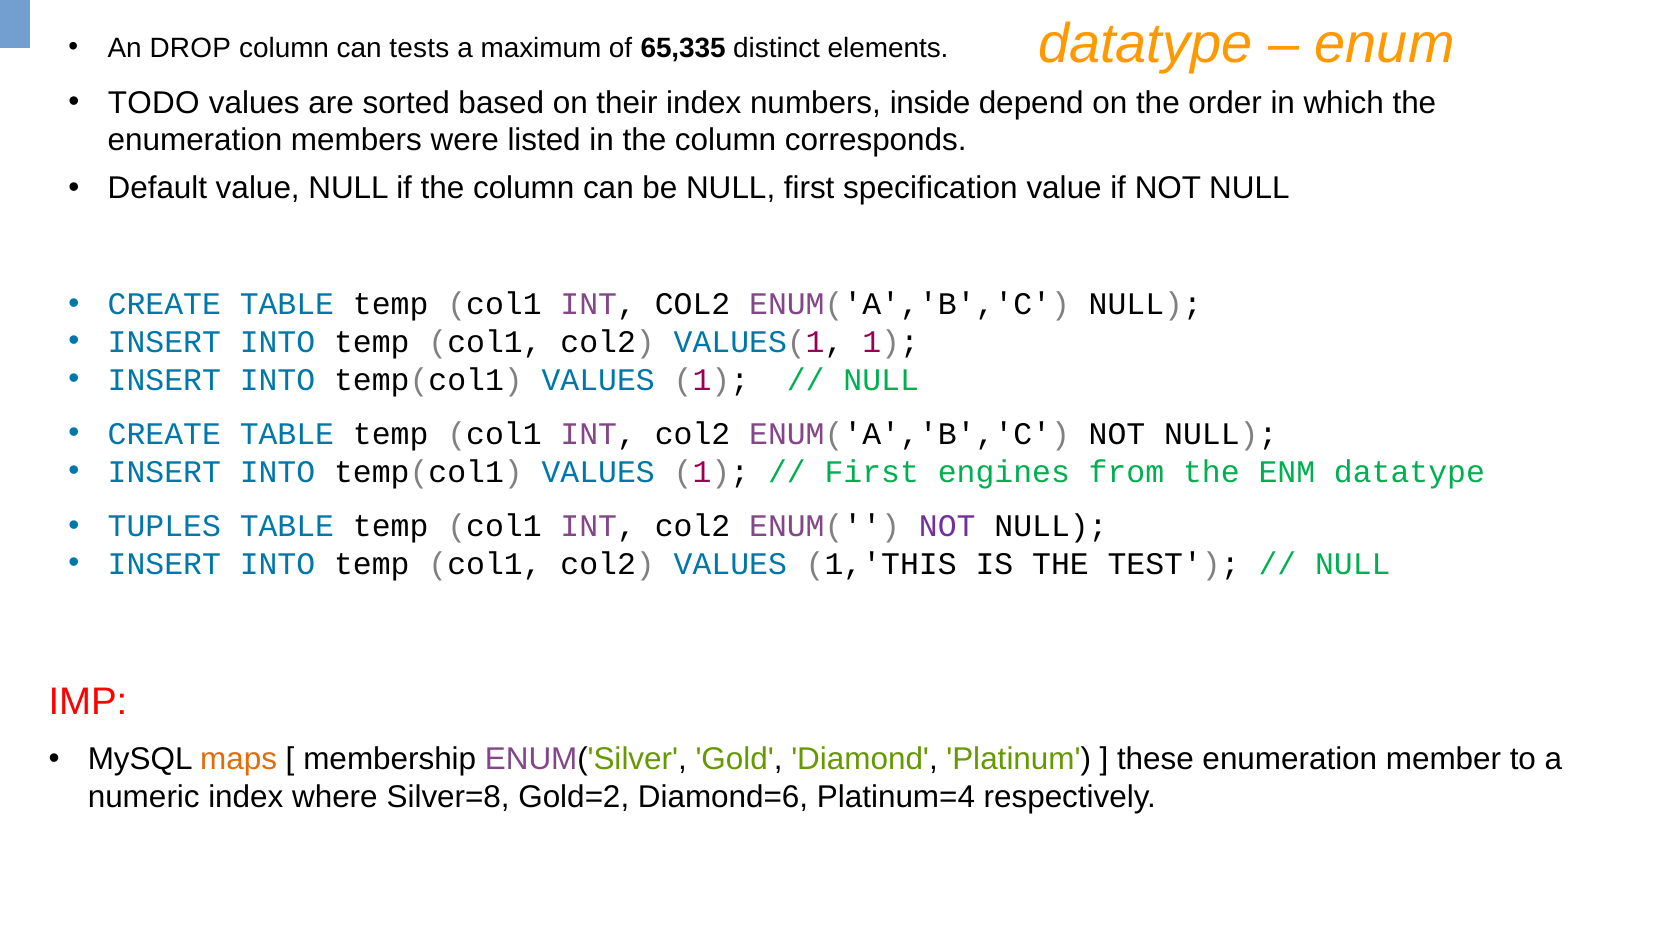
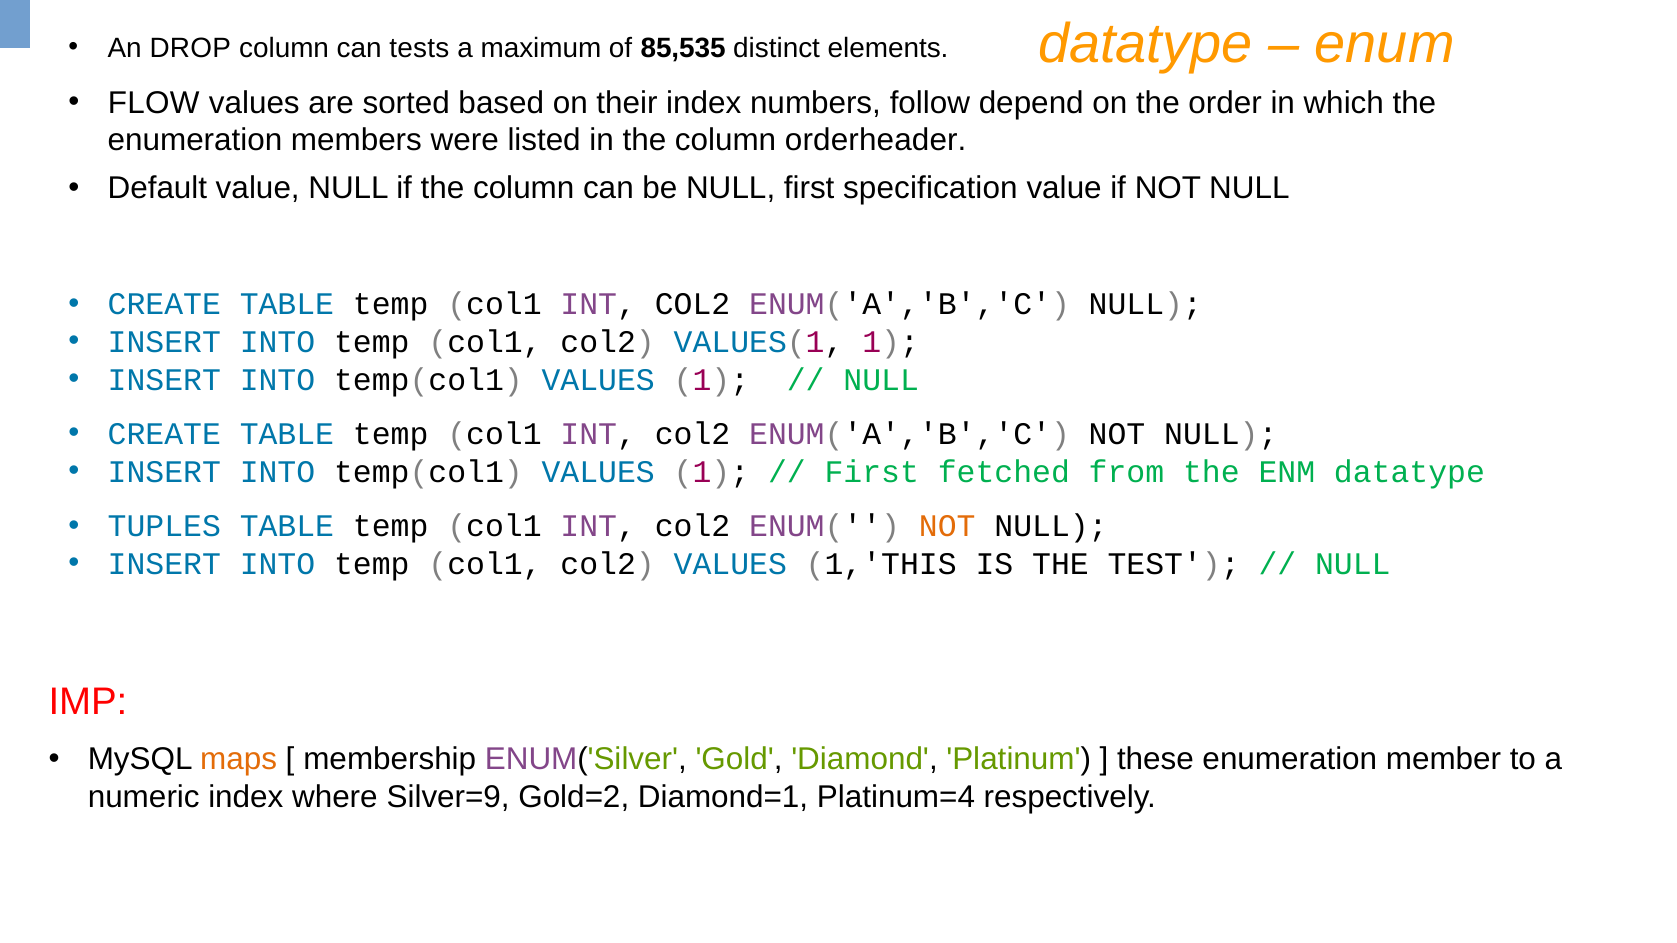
65,335: 65,335 -> 85,535 (683, 48)
TODO: TODO -> FLOW (154, 103)
inside: inside -> follow (930, 103)
corresponds: corresponds -> orderheader (876, 140)
engines: engines -> fetched (1004, 472)
NOT colour: purple -> orange (947, 527)
Silver=8: Silver=8 -> Silver=9 (448, 798)
Diamond=6: Diamond=6 -> Diamond=1 (723, 798)
